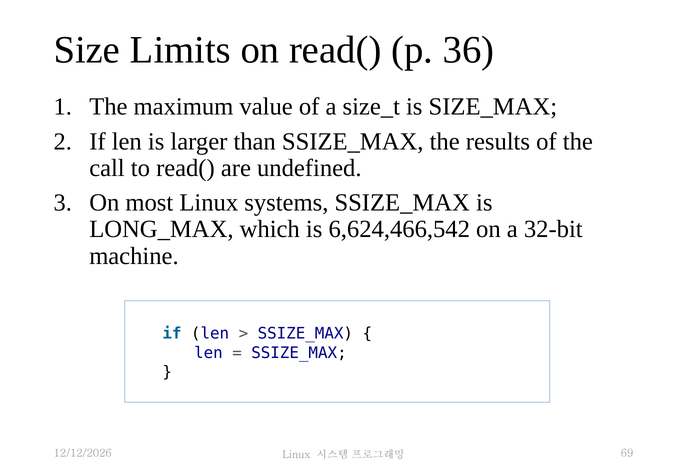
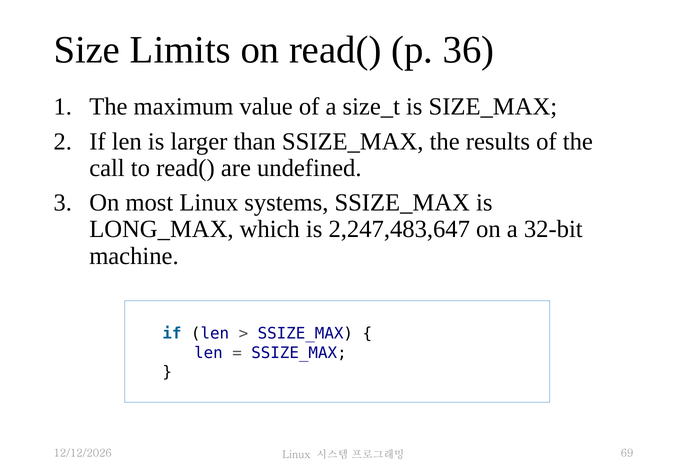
6,624,466,542: 6,624,466,542 -> 2,247,483,647 (399, 229)
